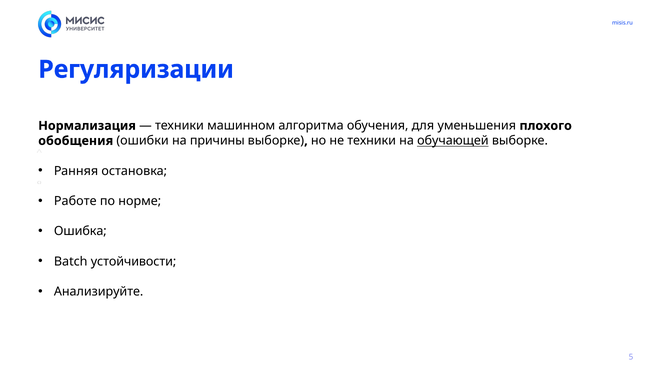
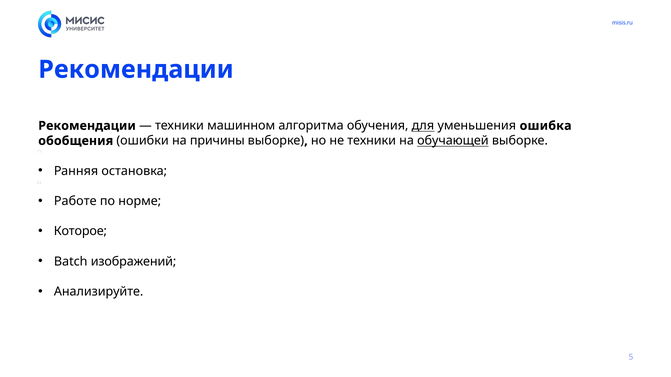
Регуляризации: Регуляризации -> Рекомендации (136, 70)
Нормализация: Нормализация -> Рекомендации (87, 126)
для underline: none -> present (423, 126)
плохого: плохого -> ошибка (546, 126)
Ошибка: Ошибка -> Которое (80, 232)
устойчивости: устойчивости -> изображений (134, 262)
